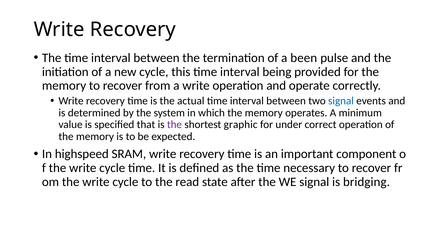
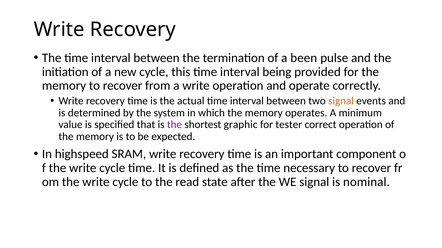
signal colour: blue -> orange (341, 101)
under: under -> tester (289, 125)
bridging: bridging -> nominal (366, 182)
